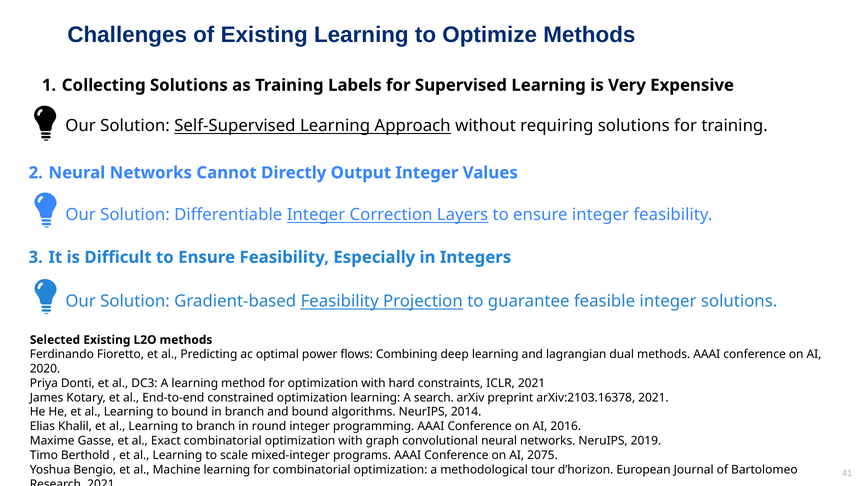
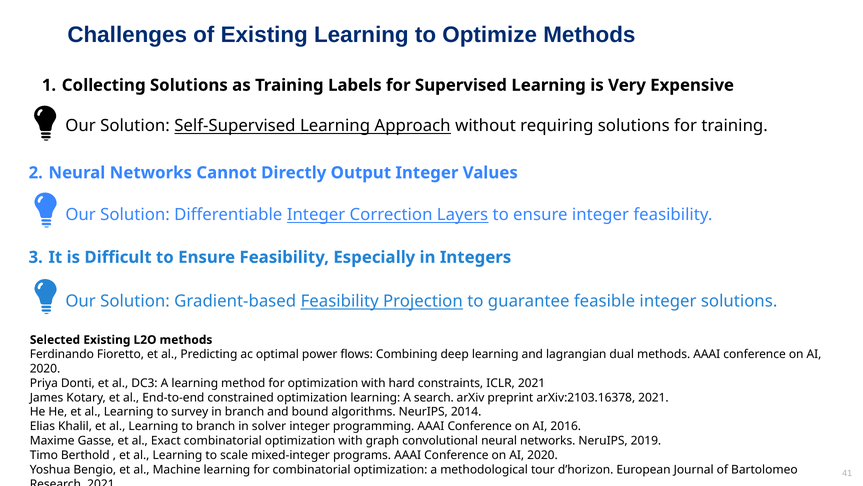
to bound: bound -> survey (190, 412)
round: round -> solver (269, 426)
2075: 2075 -> 2020 (542, 455)
